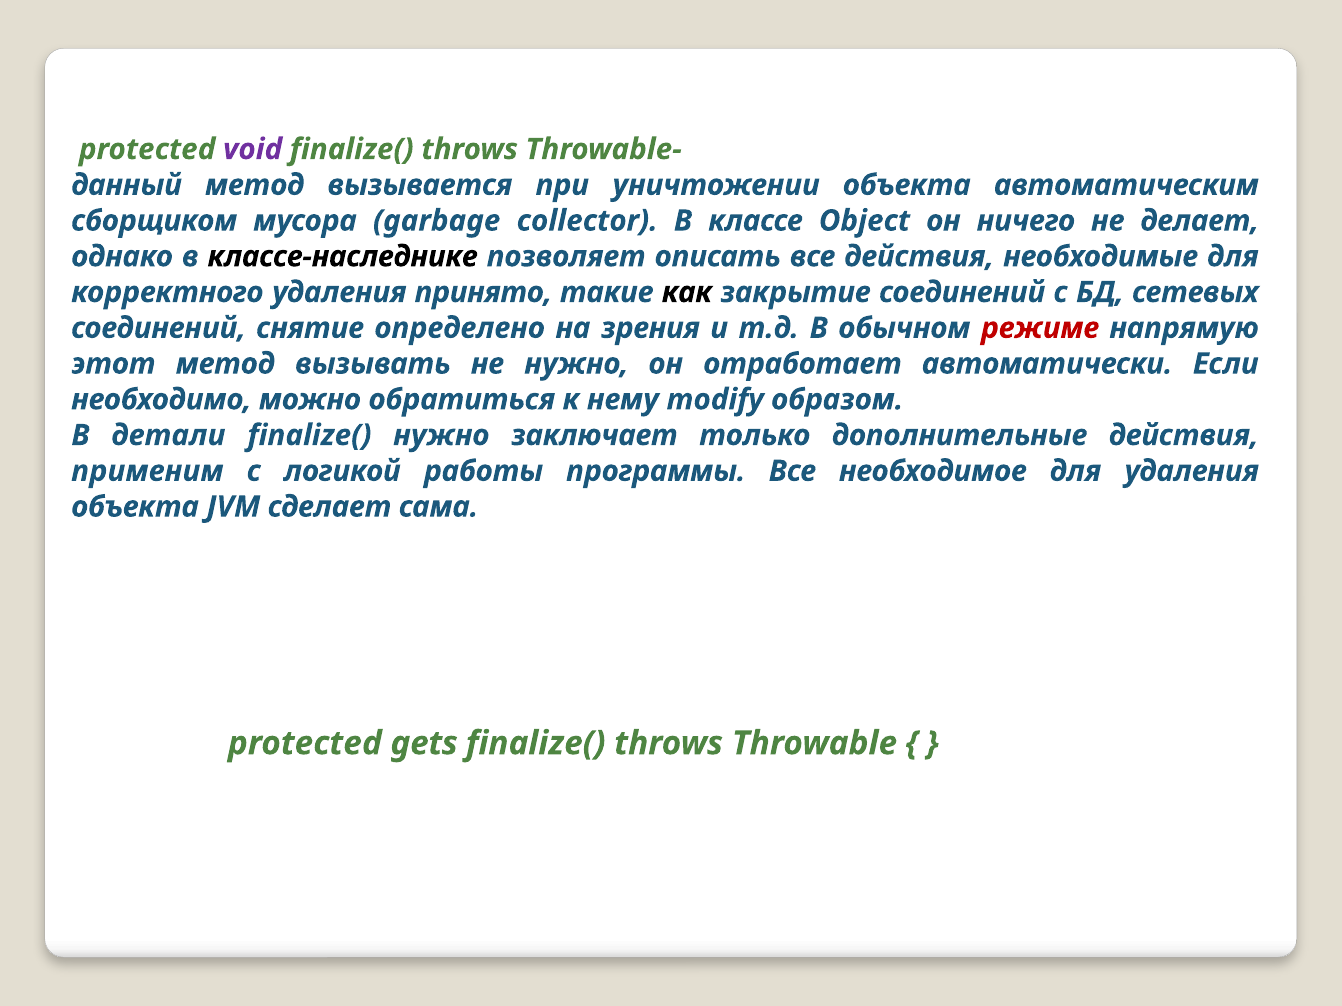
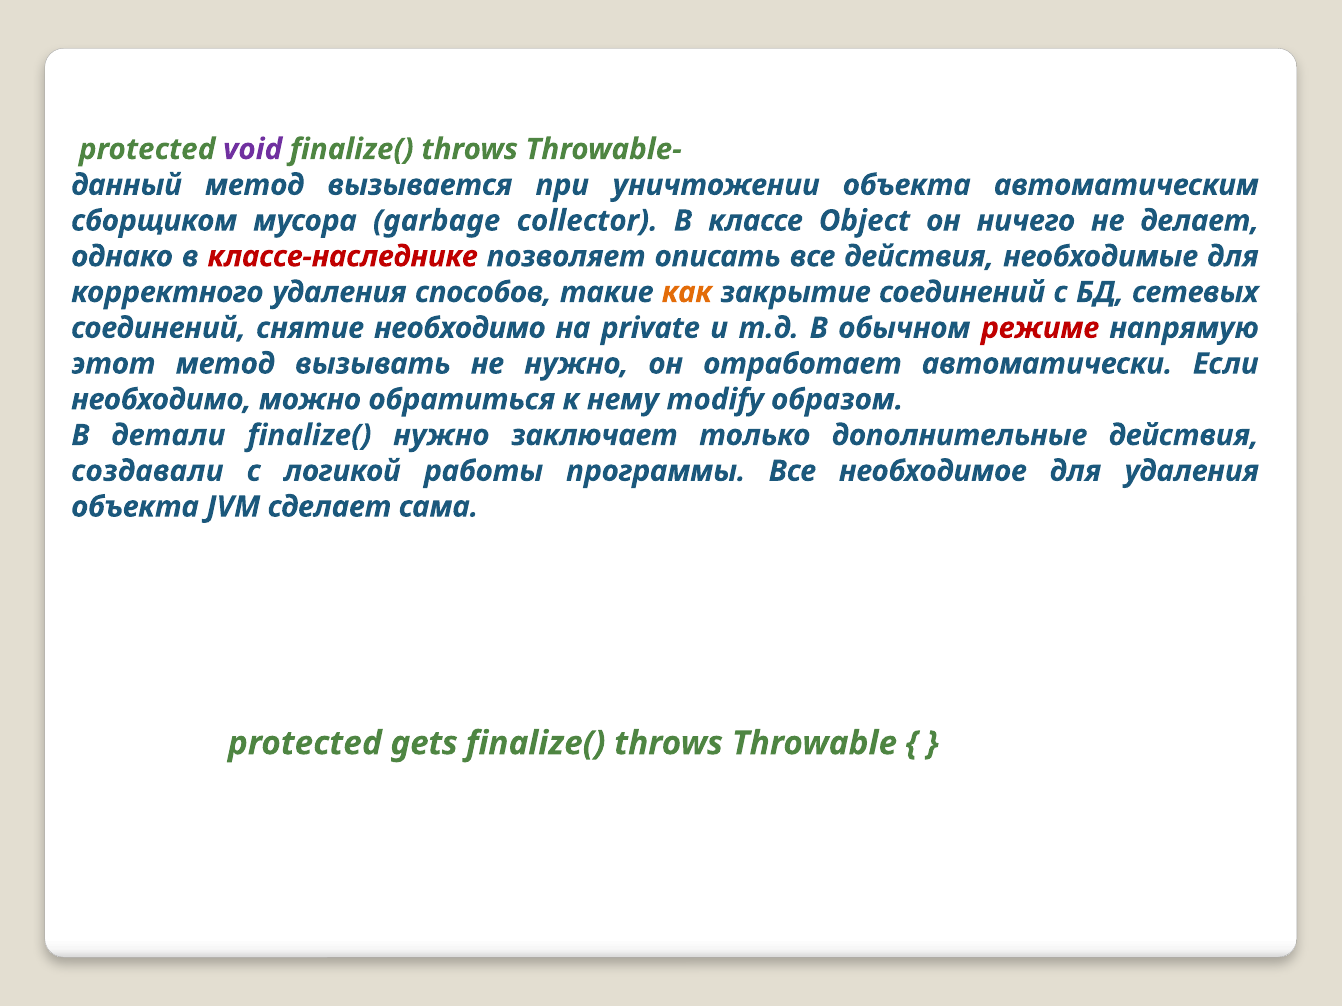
классе-наследнике colour: black -> red (343, 257)
принято: принято -> способов (483, 292)
как colour: black -> orange (687, 292)
снятие определено: определено -> необходимо (460, 328)
зрения: зрения -> private (651, 328)
применим: применим -> создавали (147, 471)
